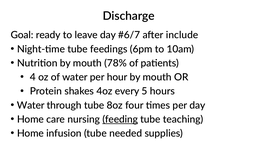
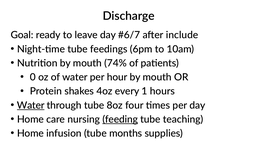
78%: 78% -> 74% (116, 63)
4: 4 -> 0 (33, 77)
5: 5 -> 1 (144, 91)
Water underline: none -> present (31, 105)
needed: needed -> months (126, 134)
